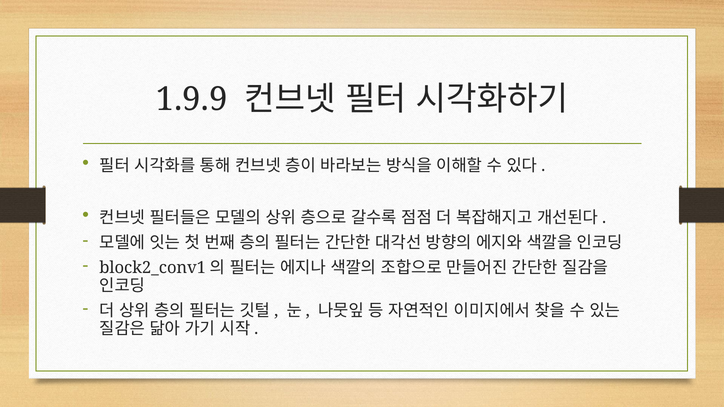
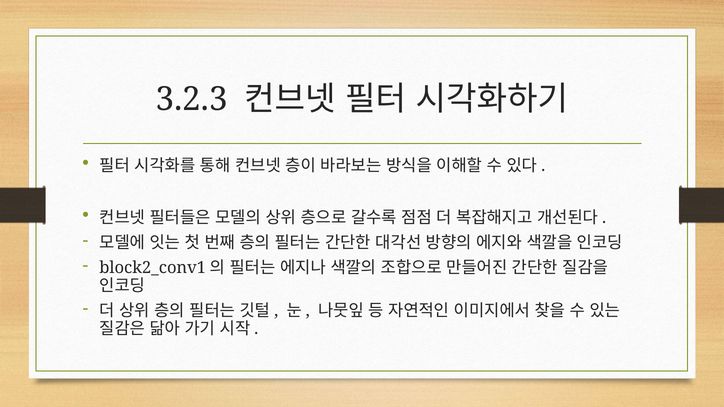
1.9.9: 1.9.9 -> 3.2.3 (192, 99)
